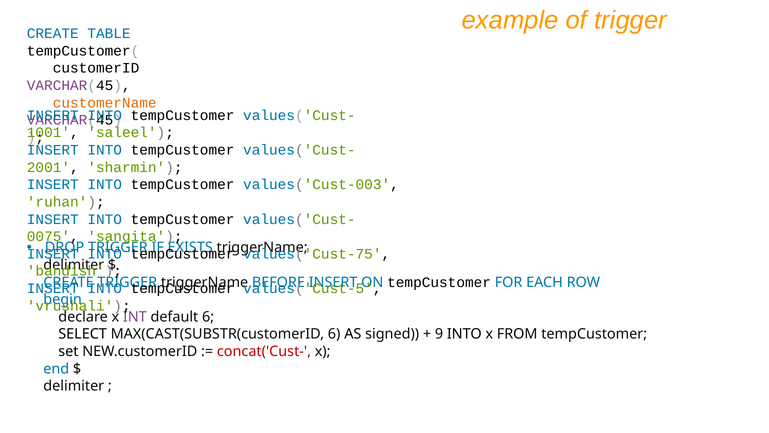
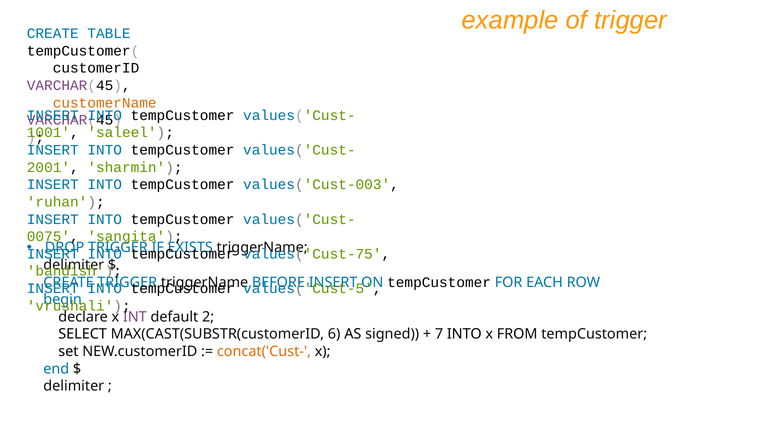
default 6: 6 -> 2 (208, 317)
9: 9 -> 7 (439, 334)
concat('Cust- colour: red -> orange (264, 351)
